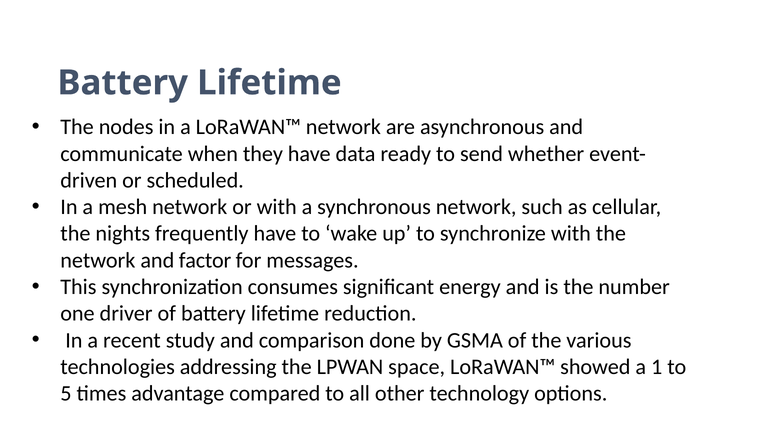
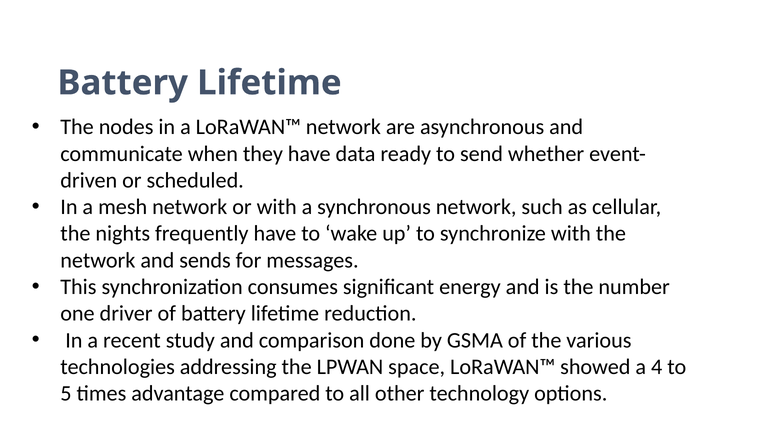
factor: factor -> sends (205, 260)
1: 1 -> 4 (657, 367)
